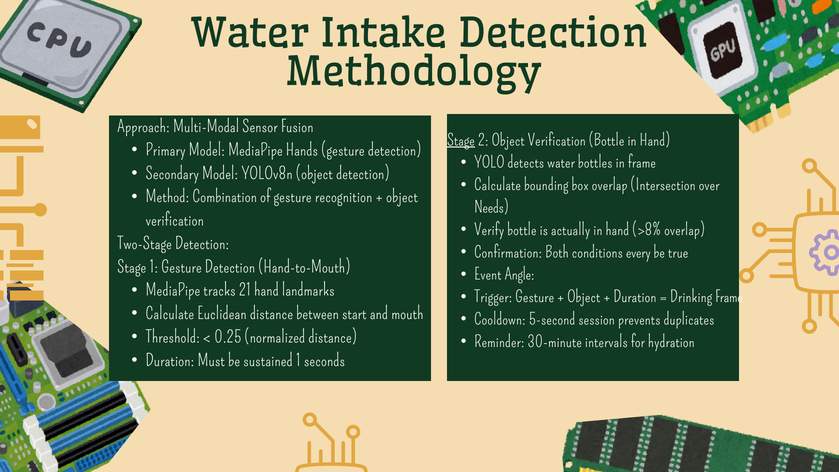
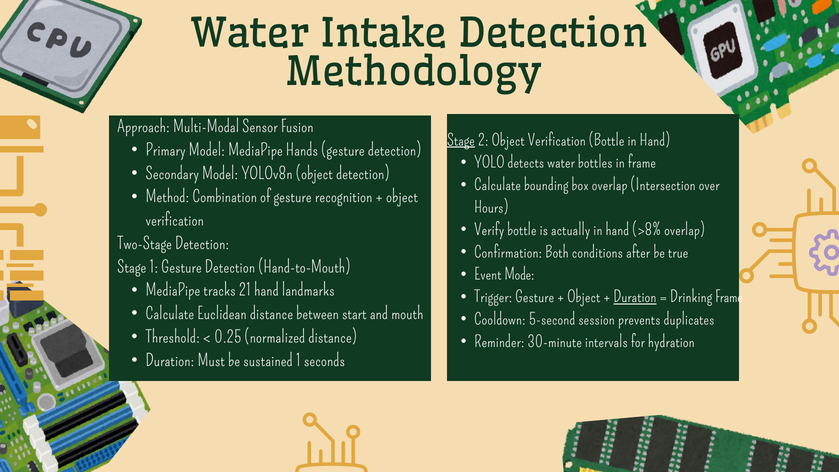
Needs: Needs -> Hours (491, 207)
every: every -> after (638, 252)
Angle: Angle -> Mode (520, 275)
Duration underline: none -> present (635, 297)
